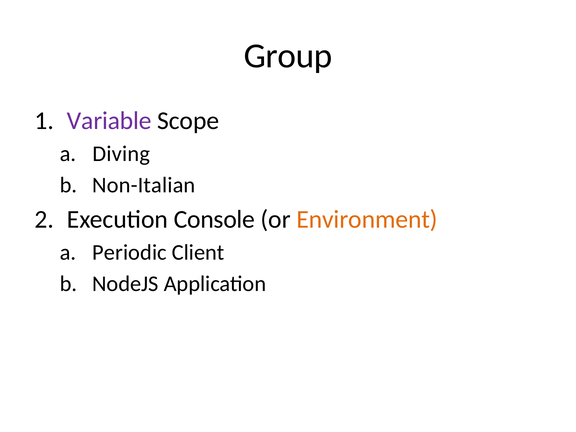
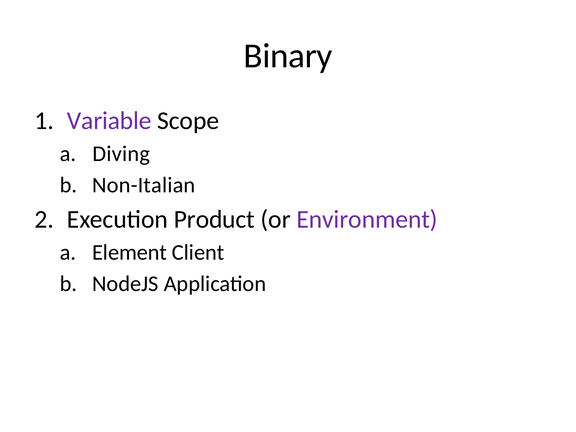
Group: Group -> Binary (288, 56)
Console: Console -> Product (214, 219)
Environment colour: orange -> purple (367, 219)
Periodic: Periodic -> Element (130, 252)
